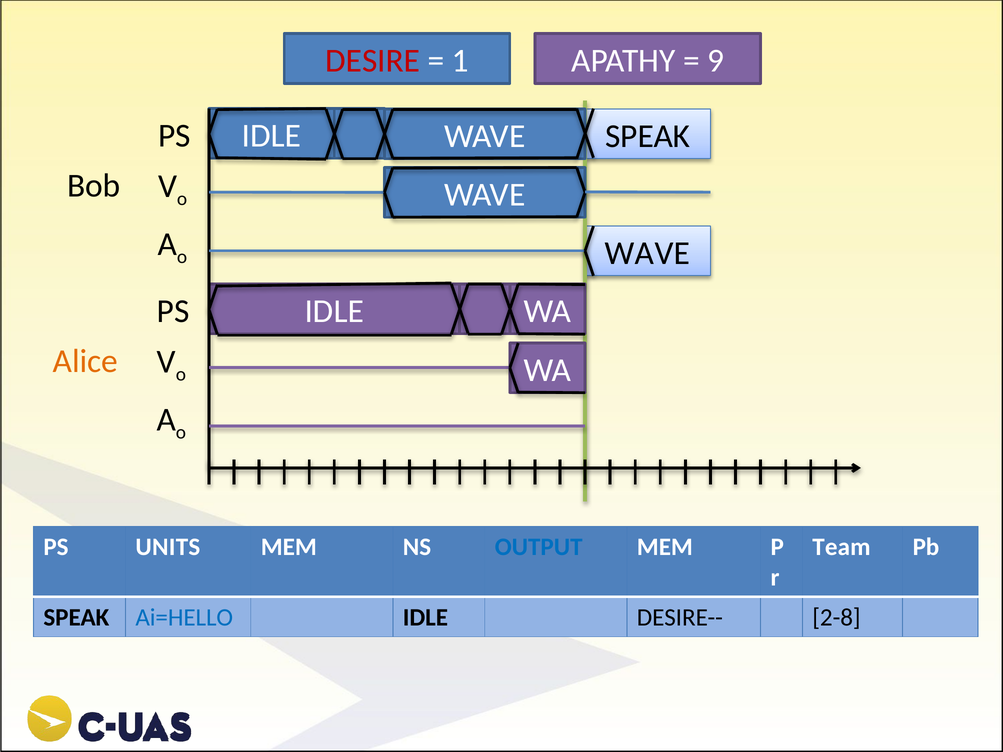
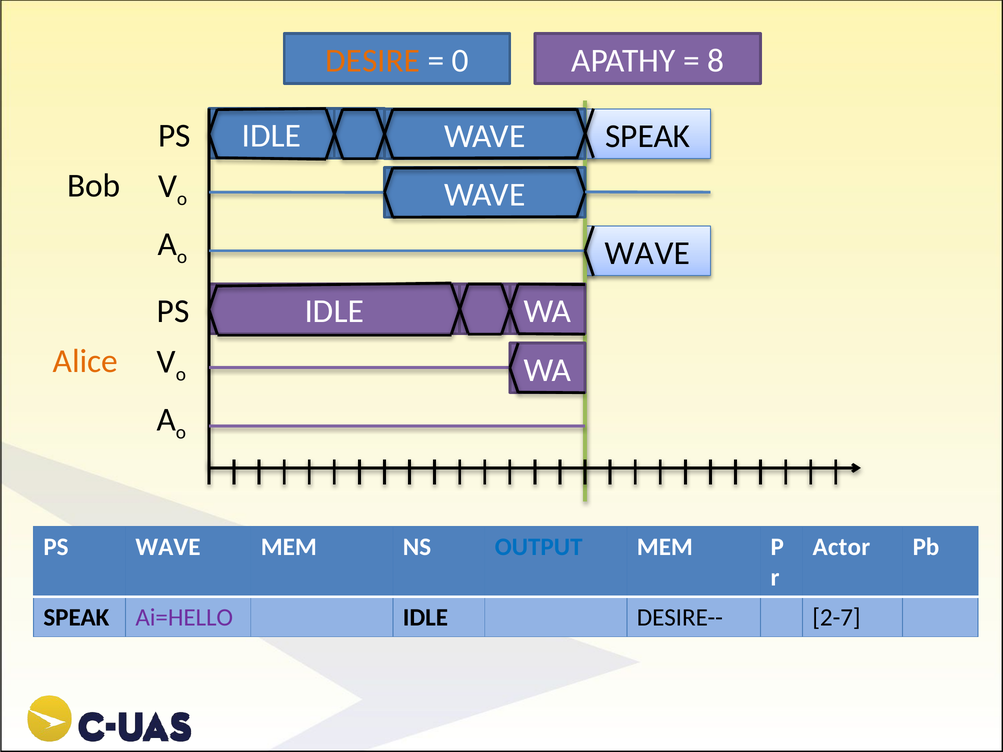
DESIRE colour: red -> orange (373, 61)
1: 1 -> 0 (460, 61)
9: 9 -> 8 (716, 61)
PS UNITS: UNITS -> WAVE (168, 547)
Team: Team -> Actor (841, 547)
Ai=HELLO colour: blue -> purple (184, 617)
2-8: 2-8 -> 2-7 (836, 617)
